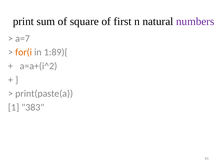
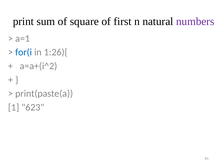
a=7: a=7 -> a=1 (23, 39)
for(i colour: orange -> blue (24, 52)
1:89){: 1:89){ -> 1:26){ (56, 52)
383: 383 -> 623 (33, 108)
